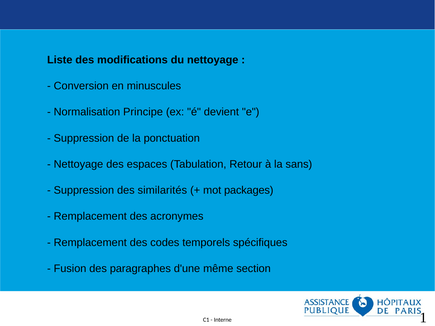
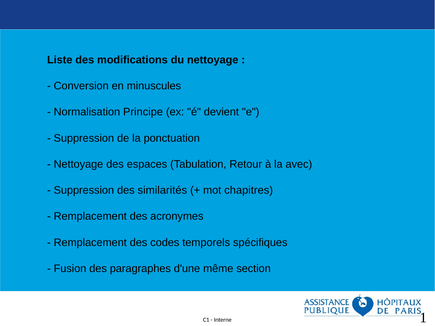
sans: sans -> avec (299, 164)
packages: packages -> chapitres (249, 190)
